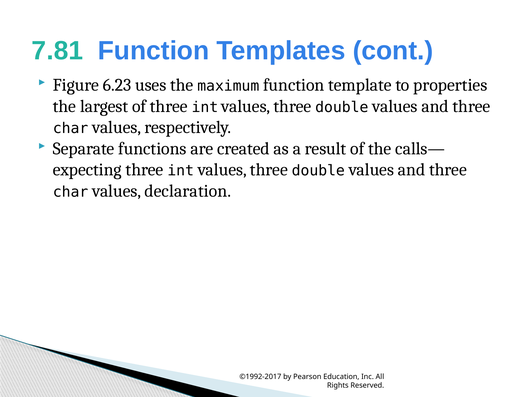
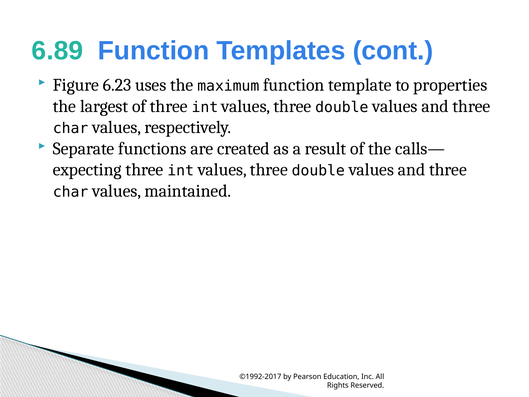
7.81: 7.81 -> 6.89 (57, 51)
declaration: declaration -> maintained (188, 191)
